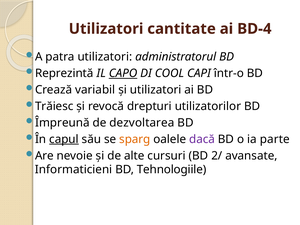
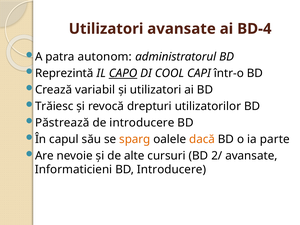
Utilizatori cantitate: cantitate -> avansate (182, 29)
patra utilizatori: utilizatori -> autonom (105, 57)
Împreună: Împreună -> Păstrează (62, 123)
de dezvoltarea: dezvoltarea -> introducere (142, 123)
capul underline: present -> none (64, 139)
dacă colour: purple -> orange (202, 139)
BD Tehnologiile: Tehnologiile -> Introducere (172, 170)
